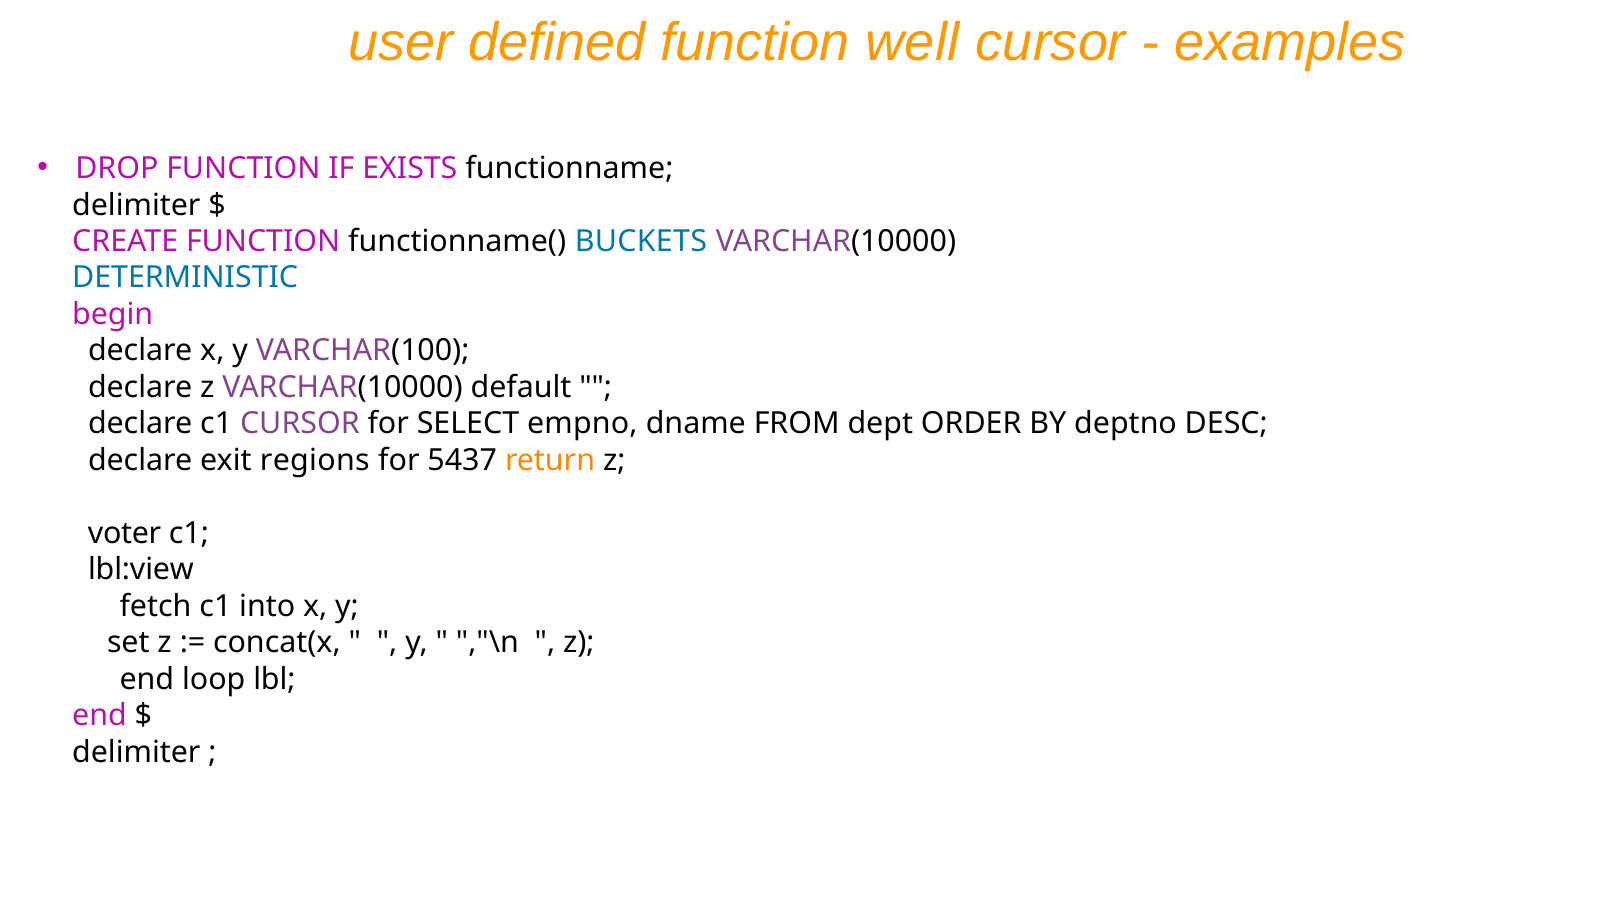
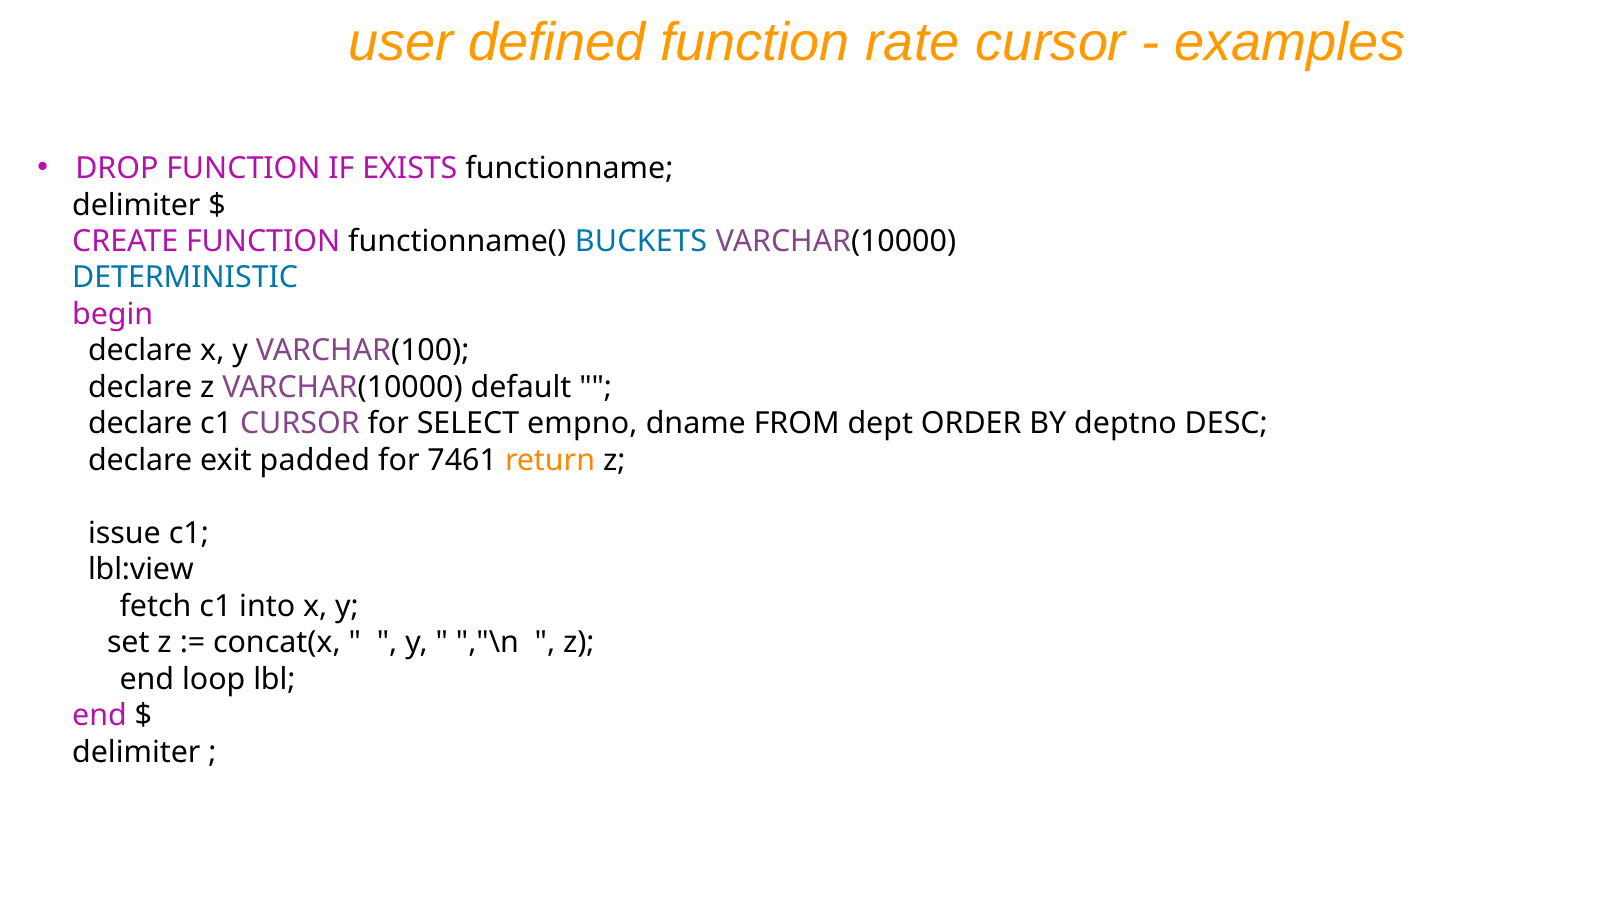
well: well -> rate (913, 42)
regions: regions -> padded (315, 460)
5437: 5437 -> 7461 (462, 460)
voter: voter -> issue (124, 533)
